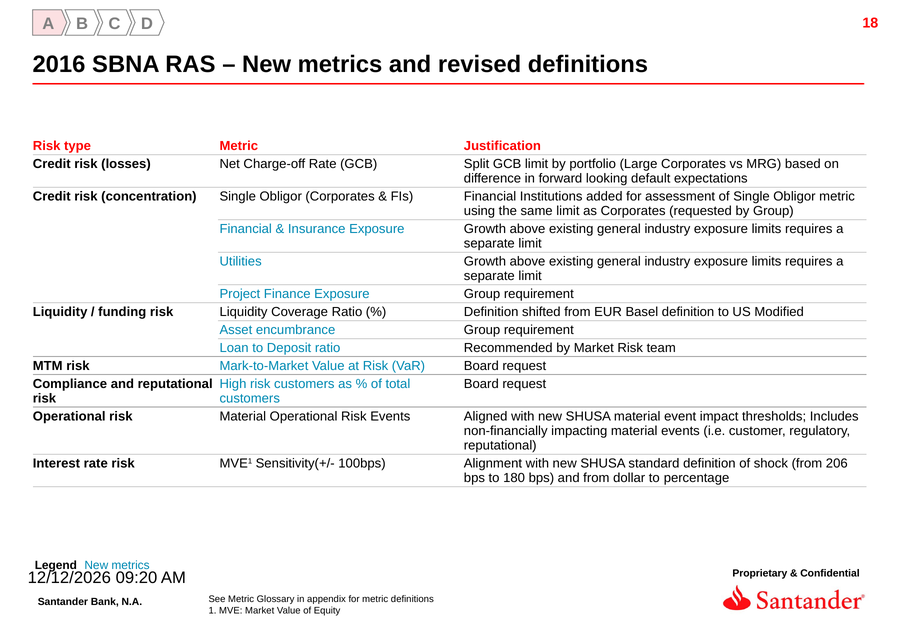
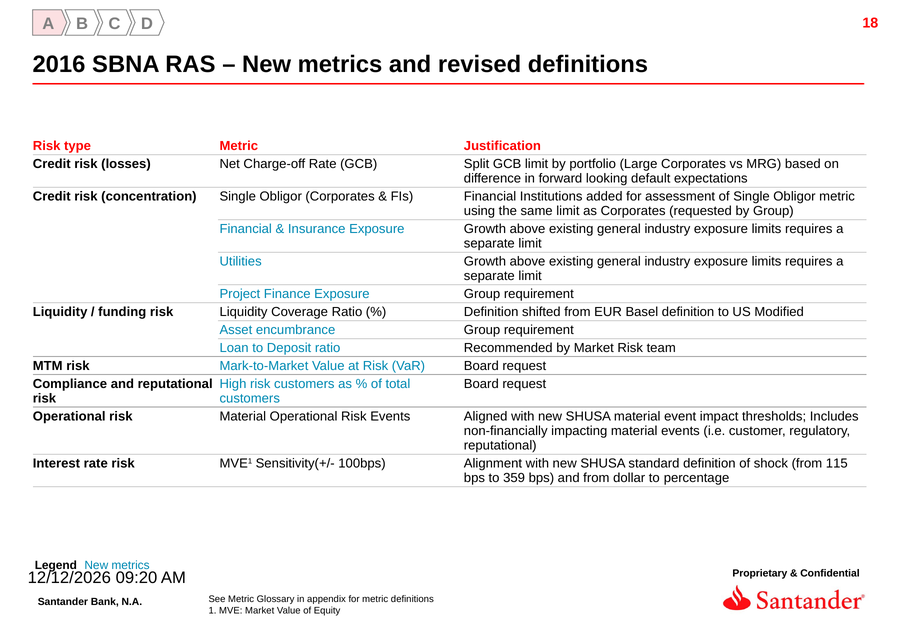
206: 206 -> 115 (837, 463)
180: 180 -> 359 (514, 478)
